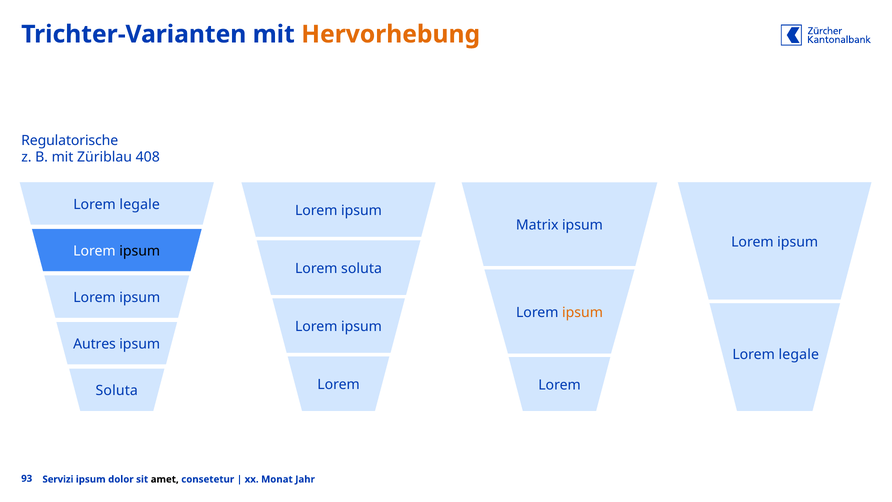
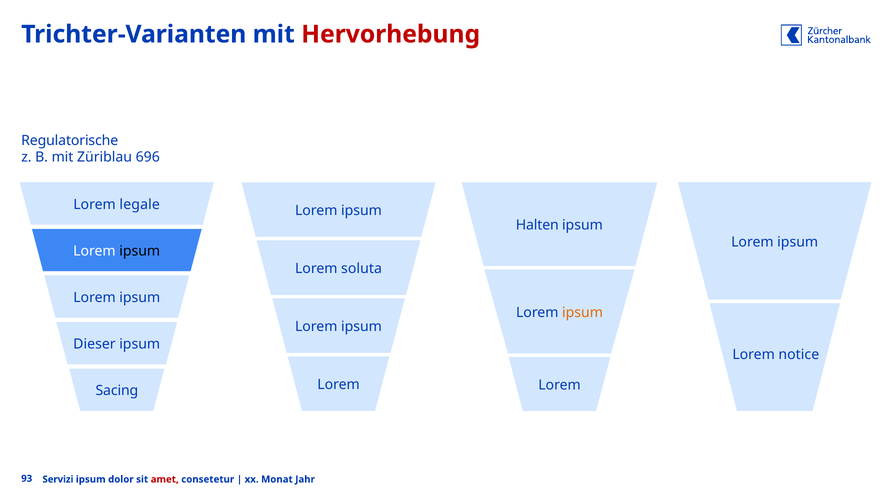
Hervorhebung colour: orange -> red (391, 34)
408: 408 -> 696 (148, 157)
Matrix: Matrix -> Halten (537, 225)
Autres: Autres -> Dieser (94, 344)
legale: legale -> notice (799, 354)
Soluta: Soluta -> Sacing (117, 391)
amet colour: black -> red (165, 479)
